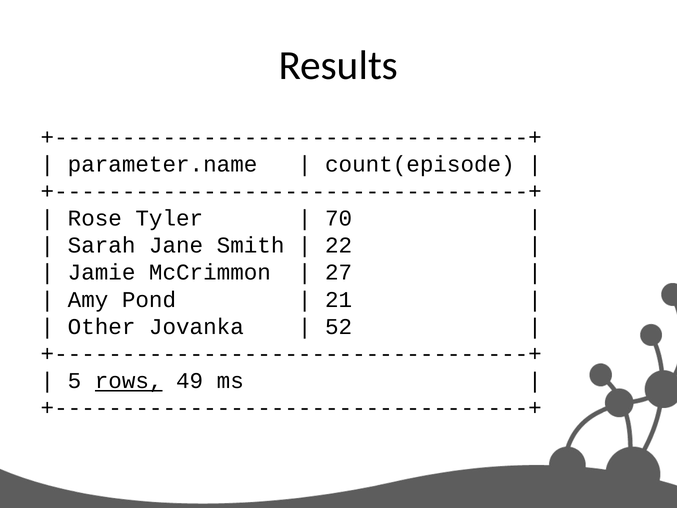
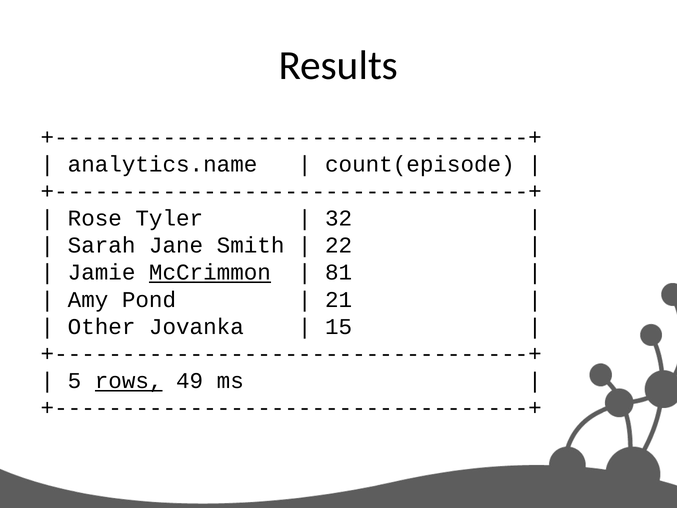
parameter.name: parameter.name -> analytics.name (163, 164)
70: 70 -> 32 (339, 218)
McCrimmon underline: none -> present (210, 272)
27: 27 -> 81 (339, 272)
52: 52 -> 15 (339, 327)
